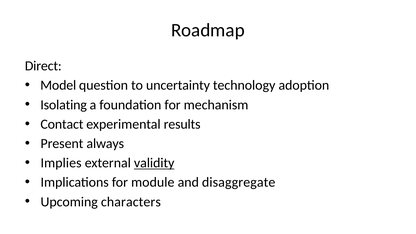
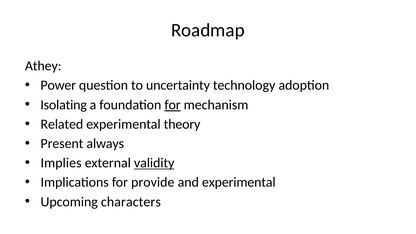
Direct: Direct -> Athey (43, 66)
Model: Model -> Power (58, 85)
for underline: none -> present (173, 105)
Contact: Contact -> Related (62, 124)
results: results -> theory (182, 124)
module: module -> provide (153, 182)
and disaggregate: disaggregate -> experimental (239, 182)
